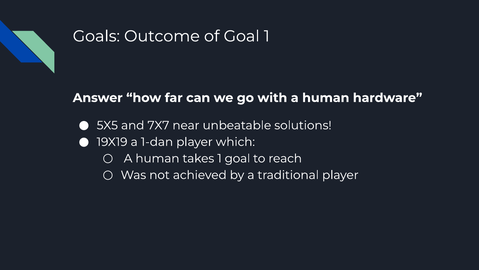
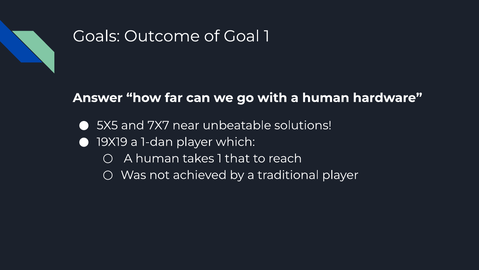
1 goal: goal -> that (237, 158)
